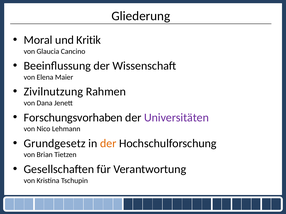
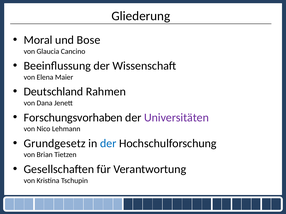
Kritik: Kritik -> Bose (89, 40)
Zivilnutzung: Zivilnutzung -> Deutschland (53, 92)
der colour: orange -> blue (108, 144)
